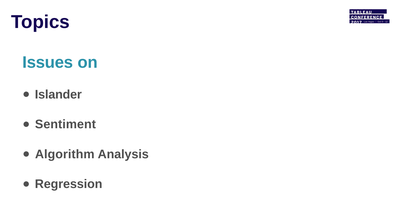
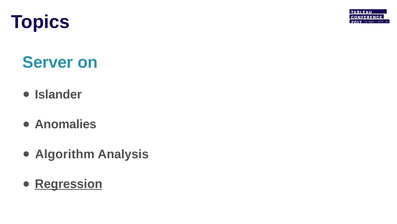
Issues: Issues -> Server (48, 62)
Sentiment: Sentiment -> Anomalies (66, 124)
Regression underline: none -> present (69, 184)
